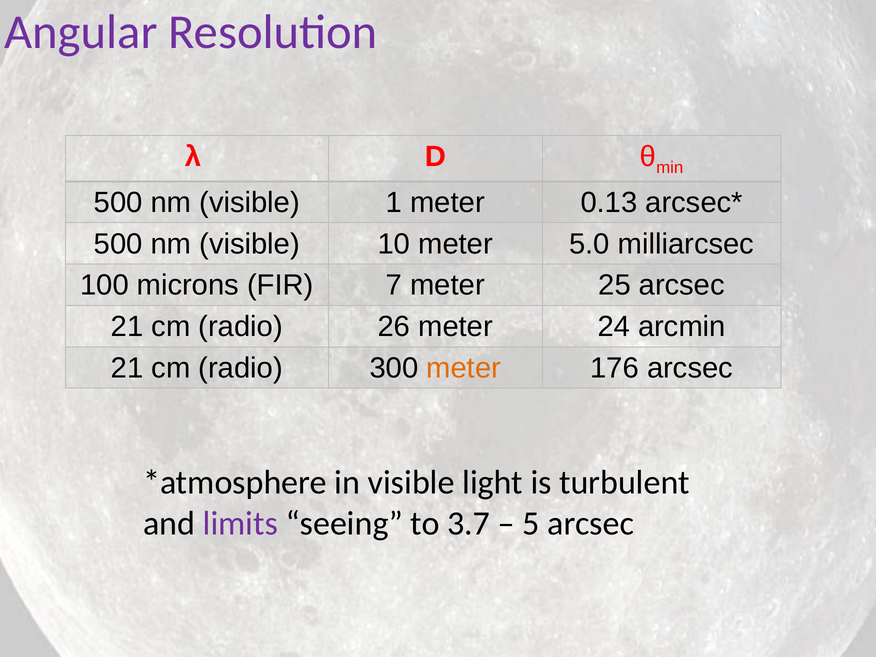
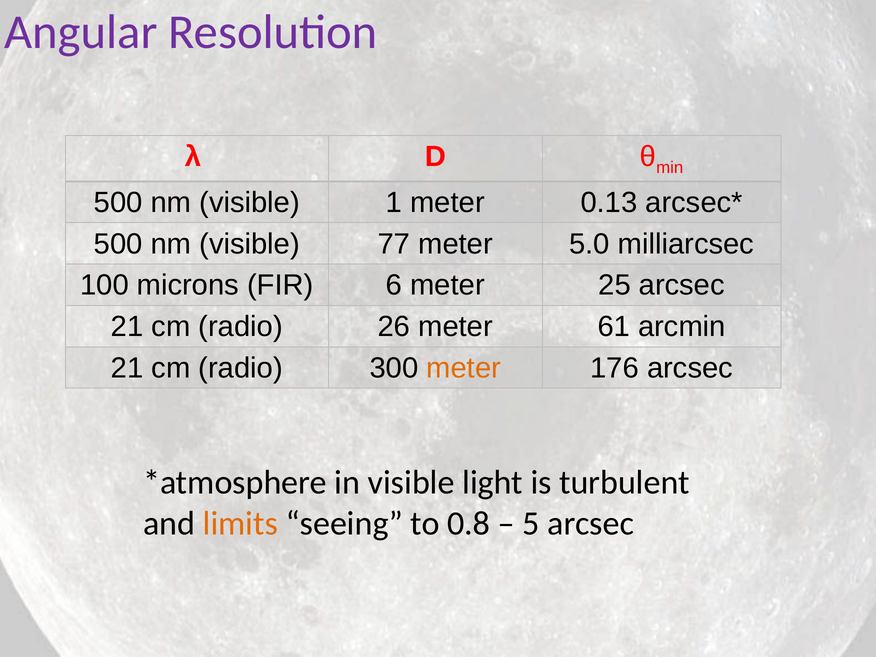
10: 10 -> 77 (394, 244)
7: 7 -> 6 (394, 285)
24: 24 -> 61 (614, 327)
limits colour: purple -> orange (240, 524)
3.7: 3.7 -> 0.8 (469, 524)
